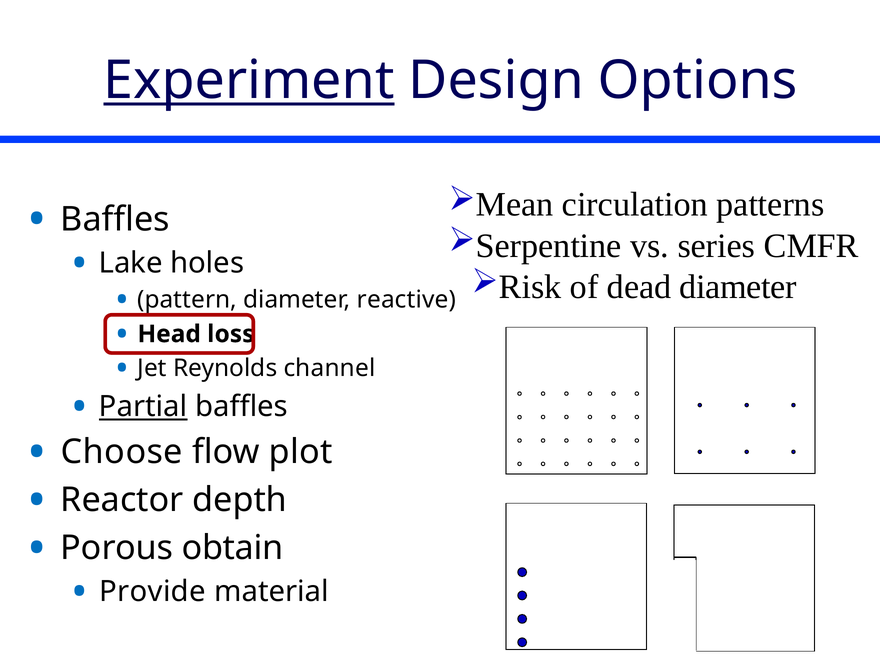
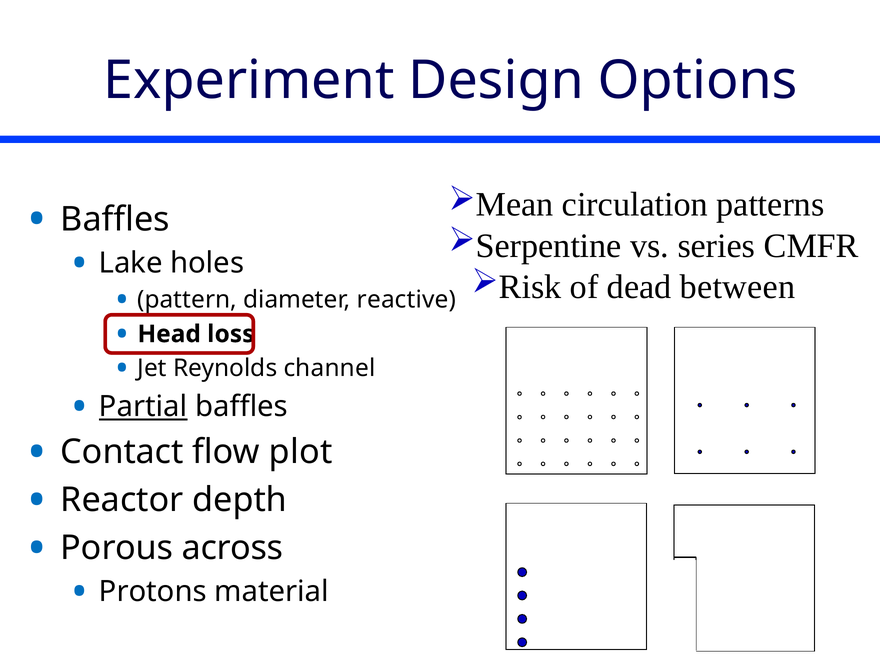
Experiment underline: present -> none (249, 81)
dead diameter: diameter -> between (738, 287)
Choose: Choose -> Contact (122, 452)
obtain: obtain -> across (232, 548)
Provide: Provide -> Protons (153, 592)
